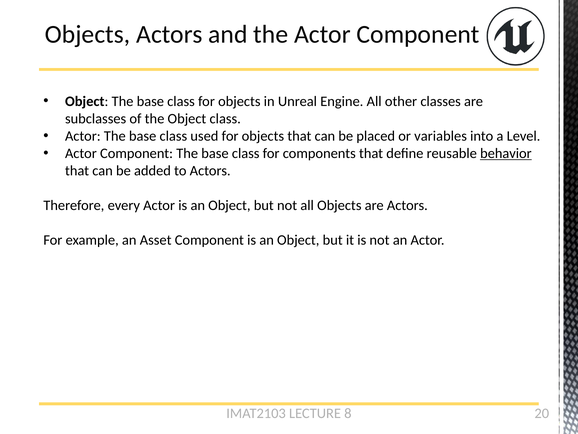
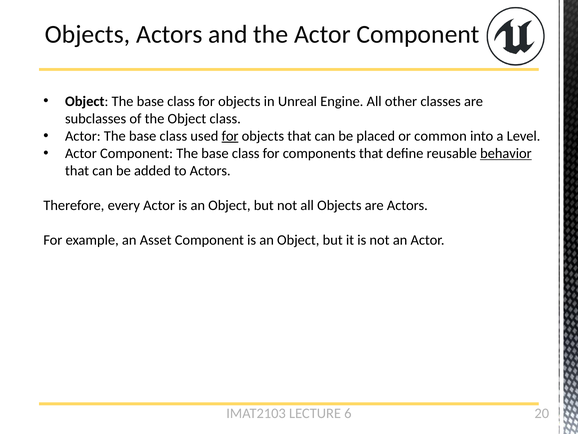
for underline: none -> present (230, 136)
variables: variables -> common (441, 136)
8: 8 -> 6 (348, 413)
